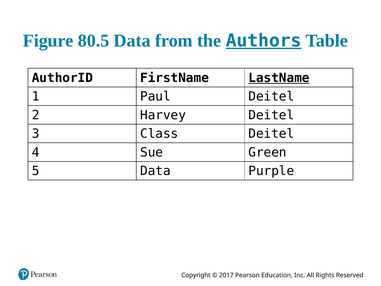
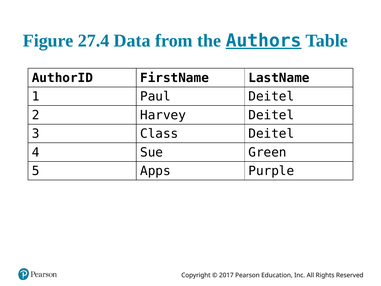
80.5: 80.5 -> 27.4 (94, 41)
LastName underline: present -> none (279, 78)
5 Data: Data -> Apps (155, 171)
